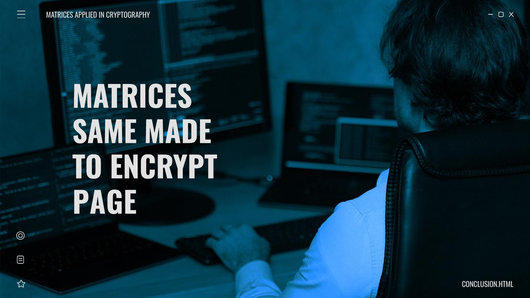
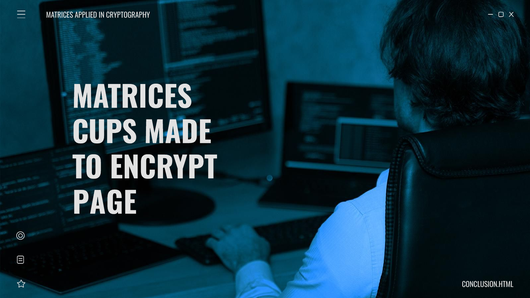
SAME: SAME -> CUPS (105, 133)
